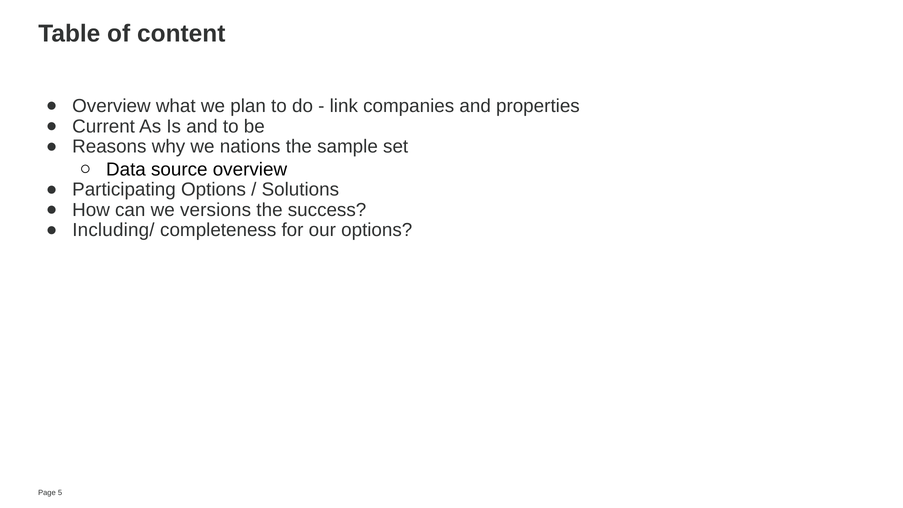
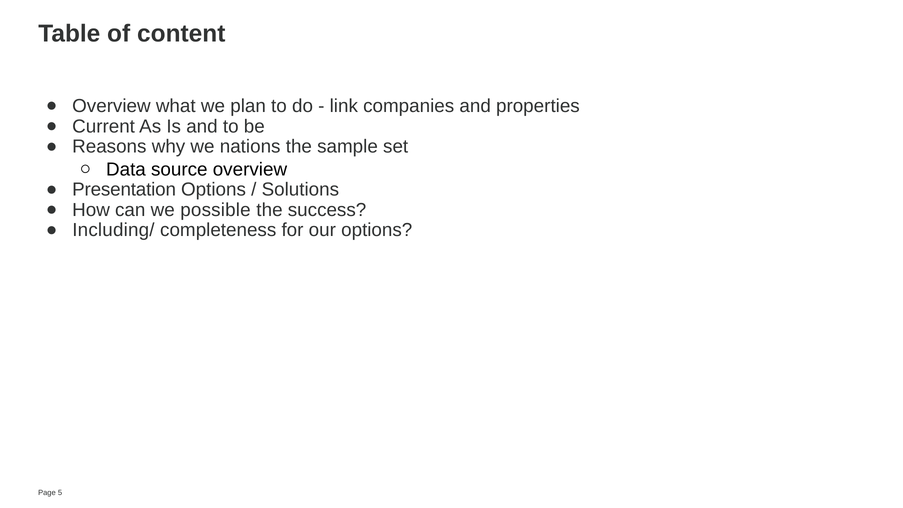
Participating: Participating -> Presentation (124, 190)
versions: versions -> possible (216, 210)
